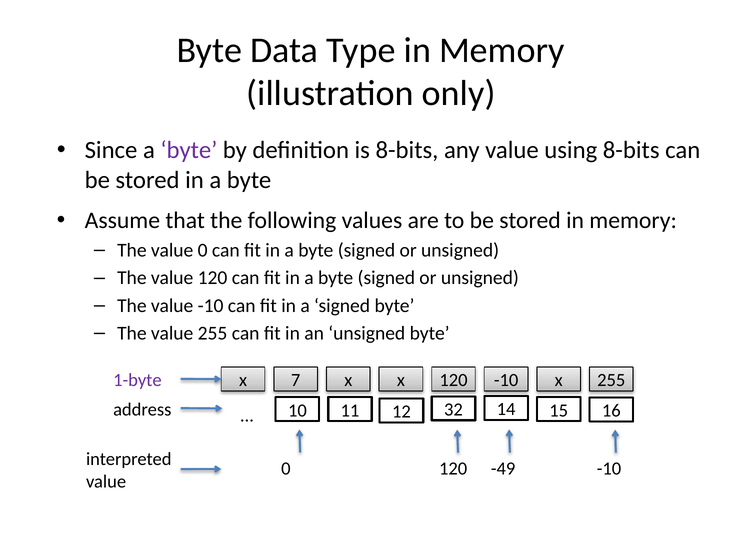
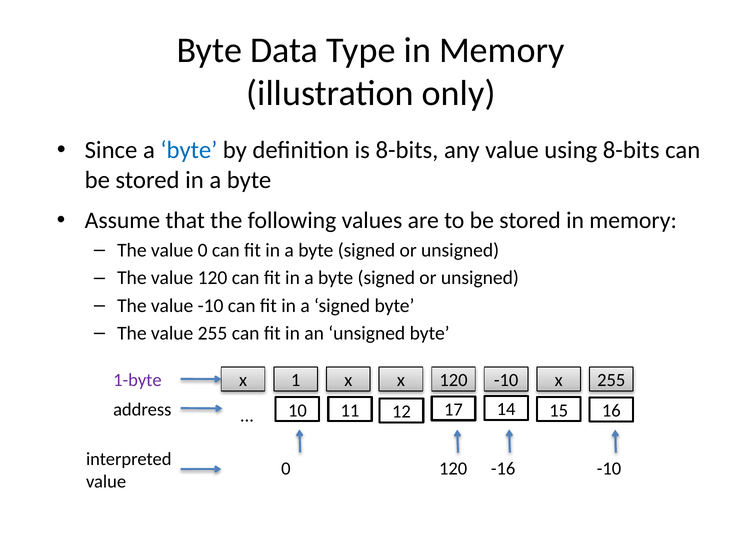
byte colour: purple -> blue (189, 150)
7: 7 -> 1 (296, 380)
32: 32 -> 17 (453, 409)
-49: -49 -> -16 (503, 468)
